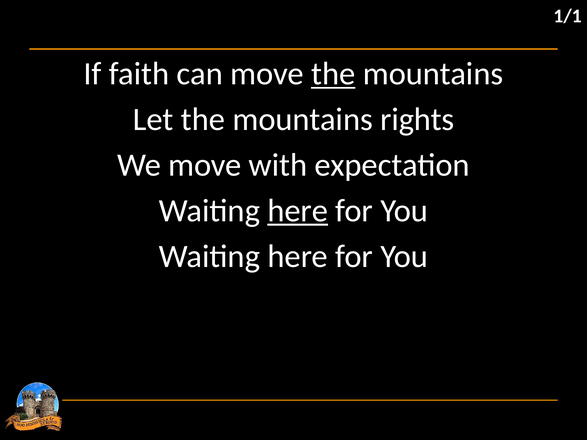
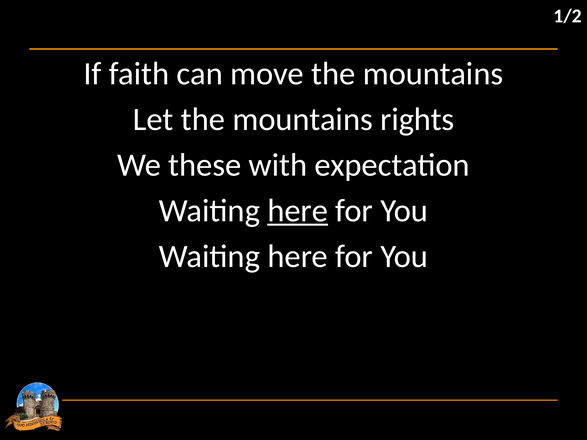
1/1: 1/1 -> 1/2 (568, 16)
the underline: present -> none (333, 74)
We move: move -> these (205, 165)
